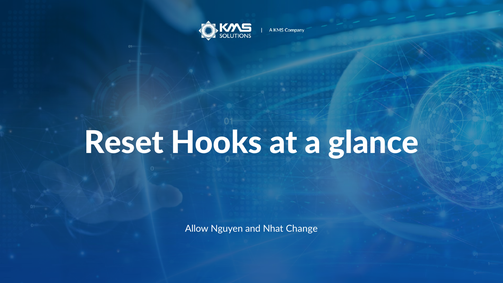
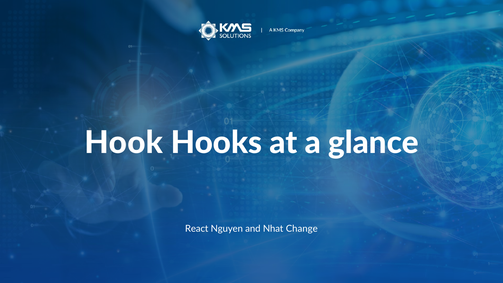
Reset: Reset -> Hook (124, 143)
Allow: Allow -> React (197, 229)
